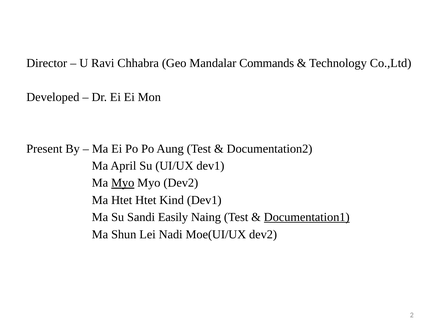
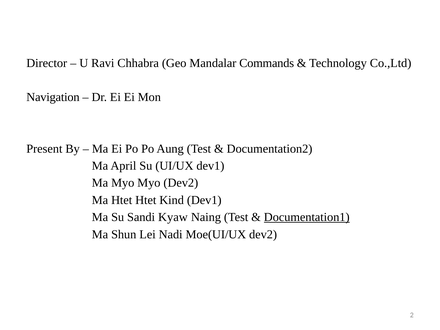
Developed: Developed -> Navigation (53, 97)
Myo underline: present -> none (123, 183)
Easily: Easily -> Kyaw (173, 217)
